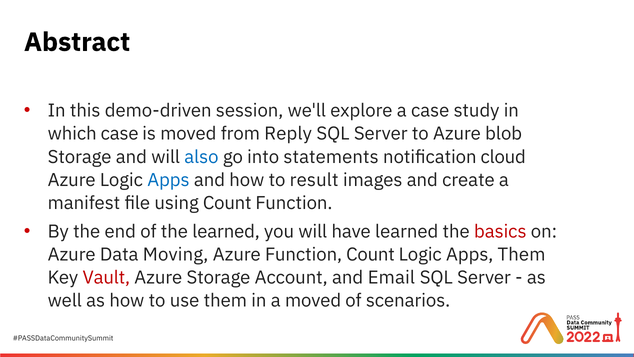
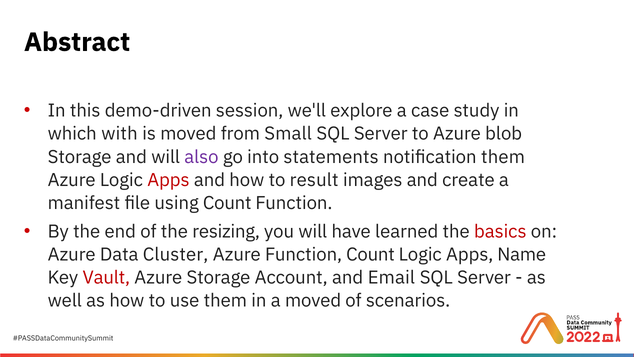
which case: case -> with (119, 134)
Reply: Reply -> Small (288, 134)
also colour: blue -> purple (201, 157)
notification cloud: cloud -> them (503, 157)
Apps colour: blue -> red (168, 180)
the learned: learned -> resizing (226, 231)
Moving: Moving -> Cluster (176, 254)
Apps Them: Them -> Name (522, 254)
